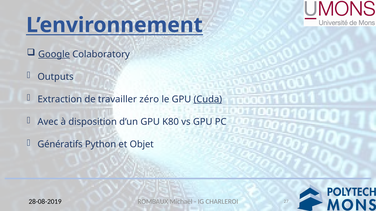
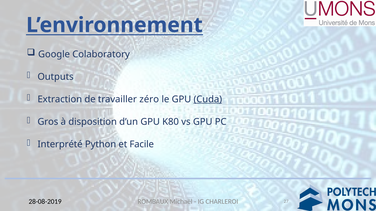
Google underline: present -> none (54, 54)
Avec: Avec -> Gros (48, 122)
Génératifs: Génératifs -> Interprété (60, 145)
Objet: Objet -> Facile (142, 145)
